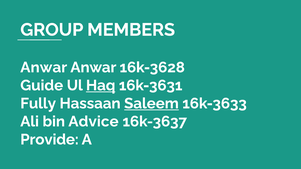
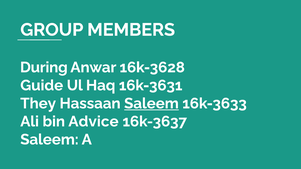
Anwar: Anwar -> During (44, 68)
Haq underline: present -> none (101, 86)
Fully: Fully -> They (38, 104)
Provide: Provide -> Saleem (49, 140)
